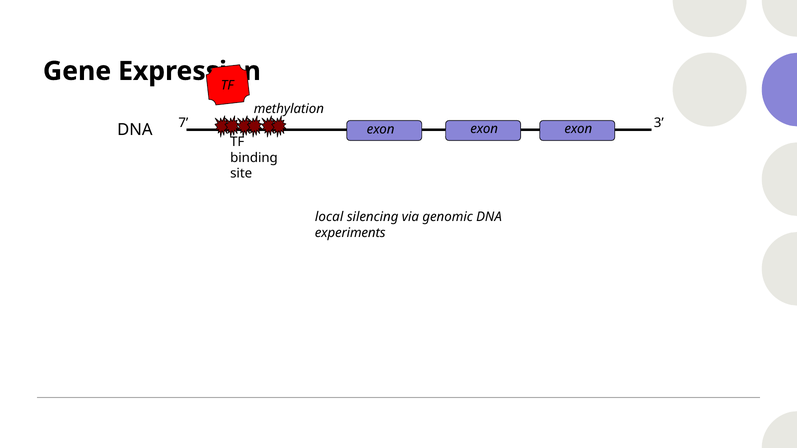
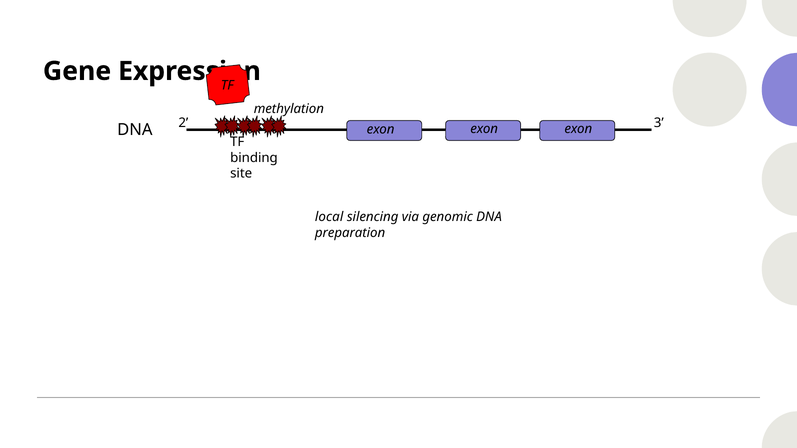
7: 7 -> 2 (183, 123)
experiments: experiments -> preparation (350, 233)
